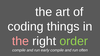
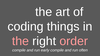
order colour: light green -> pink (74, 41)
